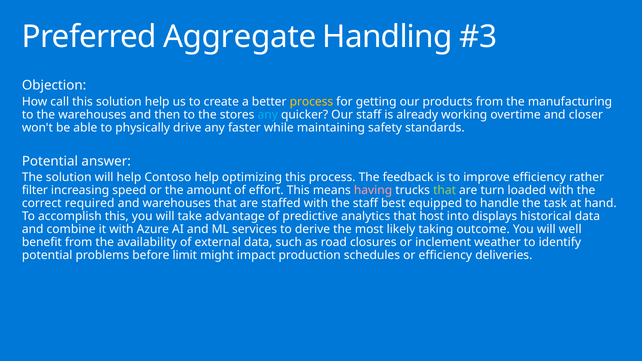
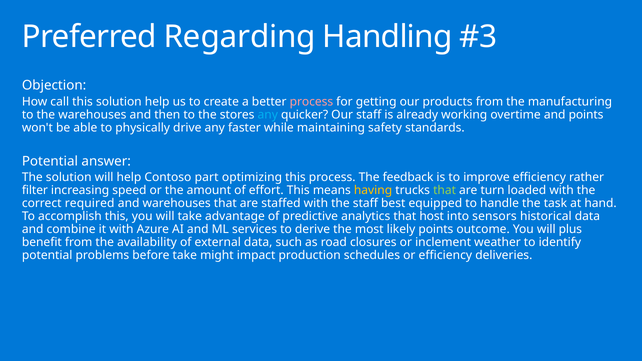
Aggregate: Aggregate -> Regarding (240, 37)
process colour: yellow -> pink (311, 102)
and closer: closer -> points (586, 115)
Contoso help: help -> part (207, 177)
having colour: pink -> yellow (373, 190)
displays: displays -> sensors (494, 216)
likely taking: taking -> points (436, 229)
well: well -> plus (570, 229)
before limit: limit -> take (185, 255)
